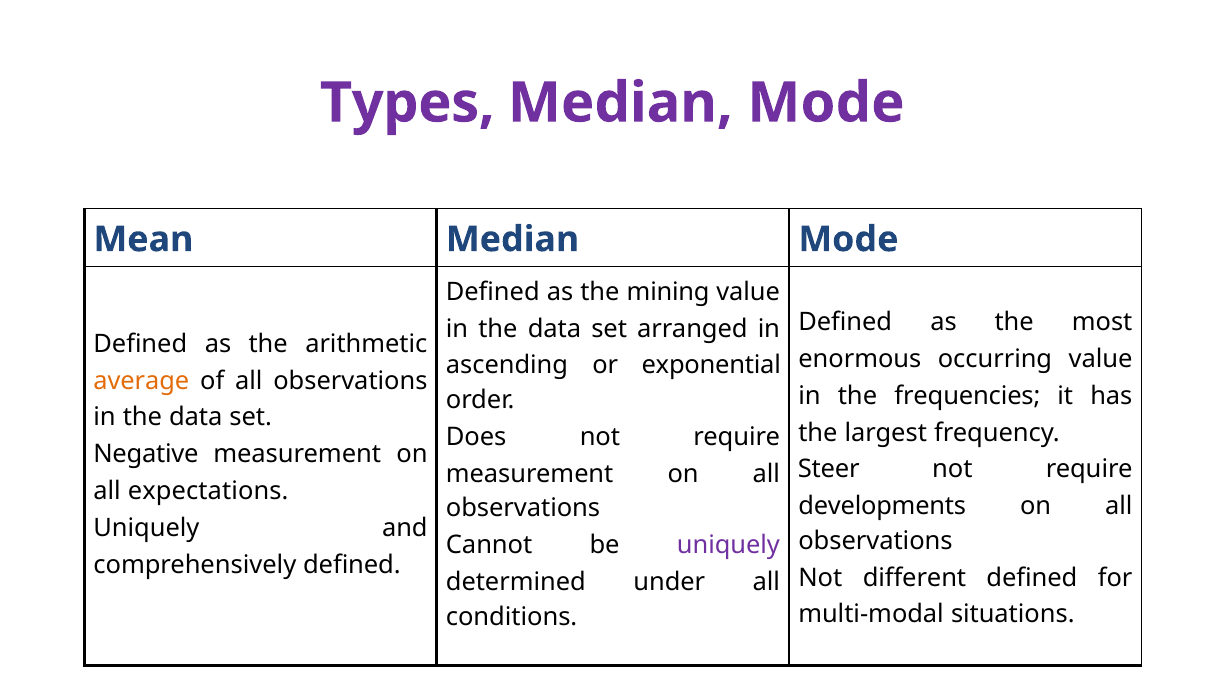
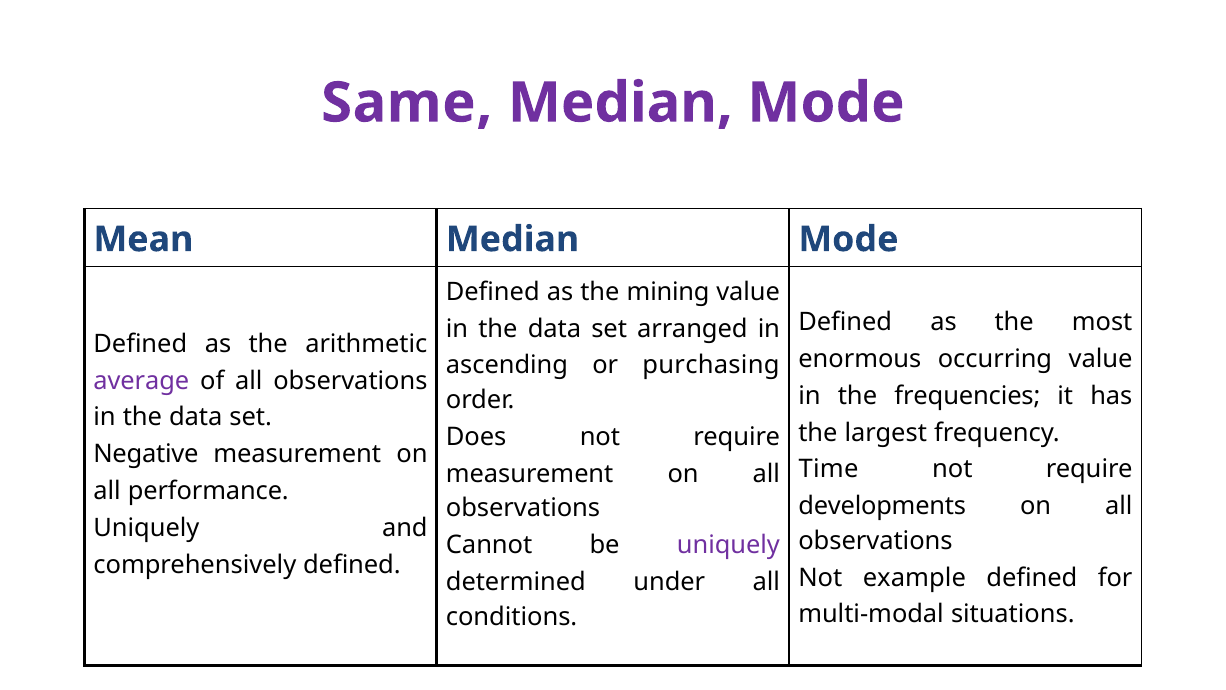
Types: Types -> Same (407, 103)
exponential: exponential -> purchasing (711, 365)
average colour: orange -> purple (141, 381)
Steer: Steer -> Time (829, 469)
expectations: expectations -> performance (208, 491)
different: different -> example (914, 577)
